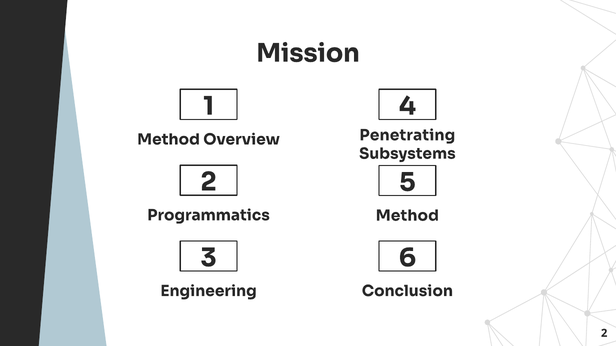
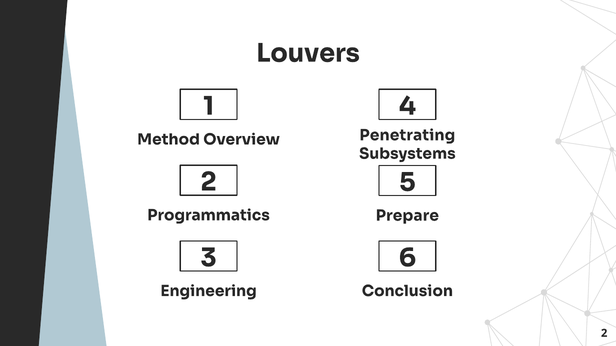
Mission: Mission -> Louvers (308, 53)
Method: Method -> Prepare (407, 216)
